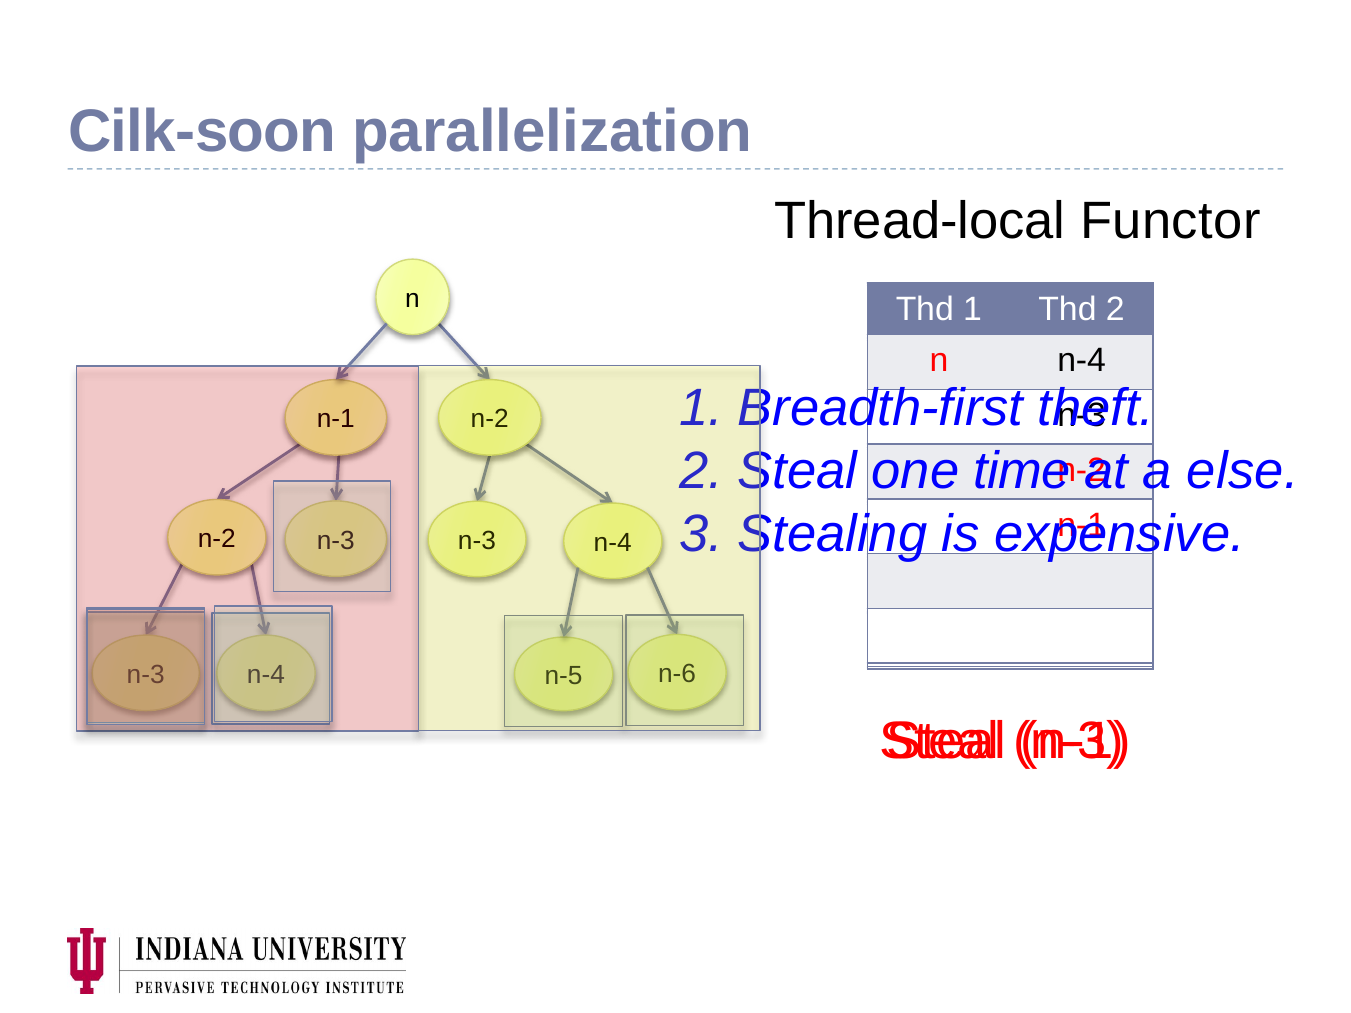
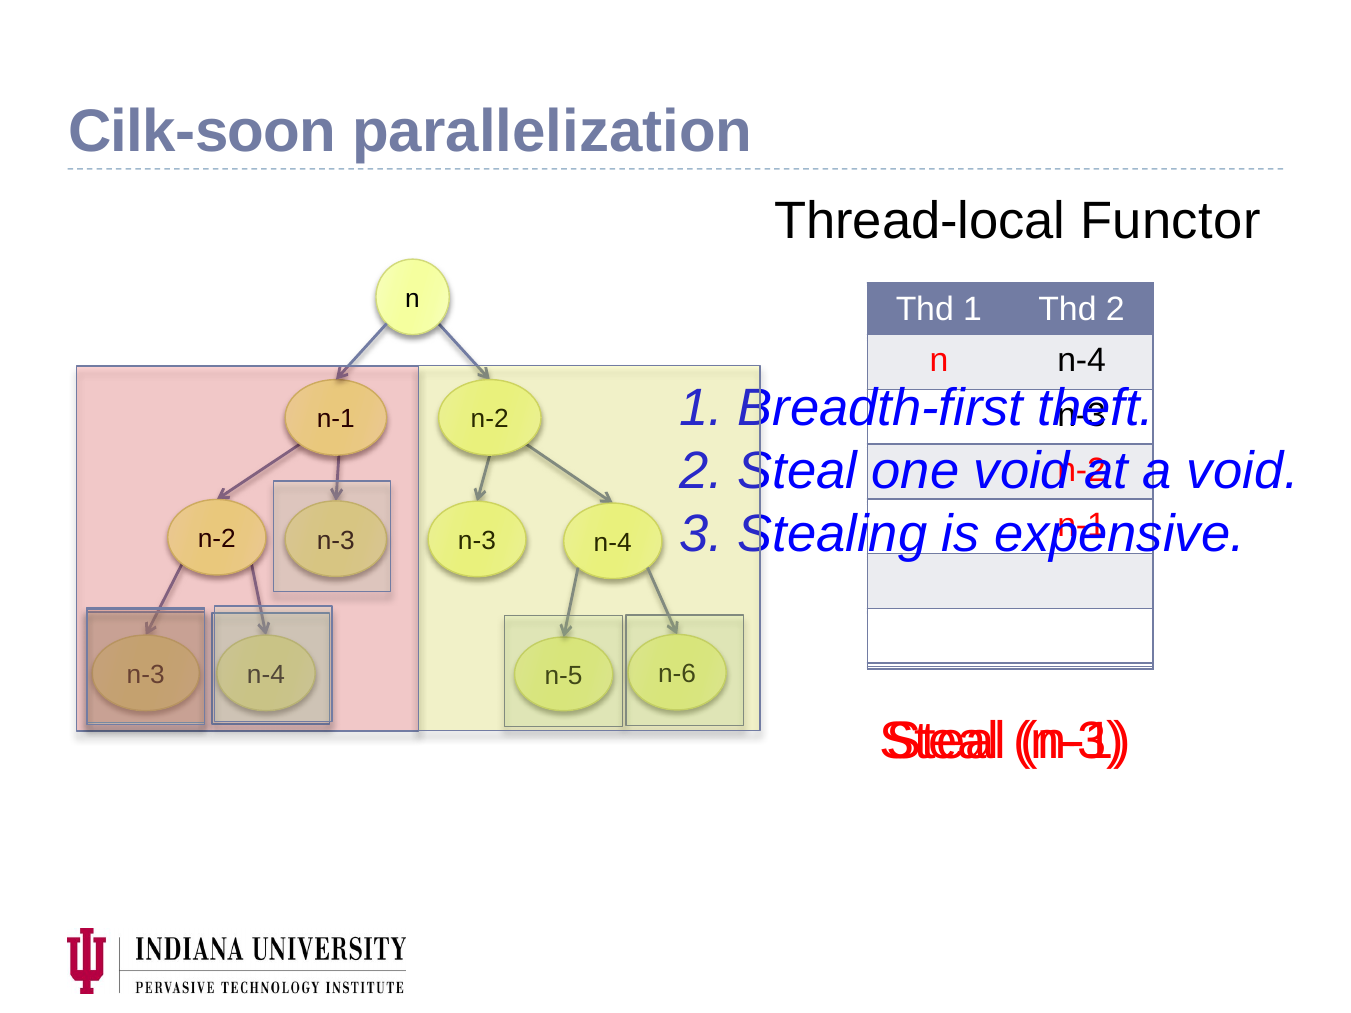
time: time -> void (1022, 471)
a else: else -> void (1243, 471)
